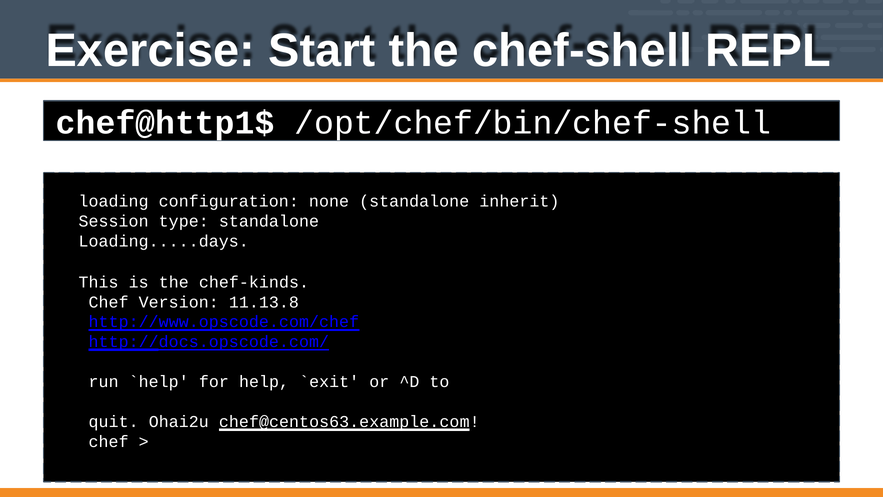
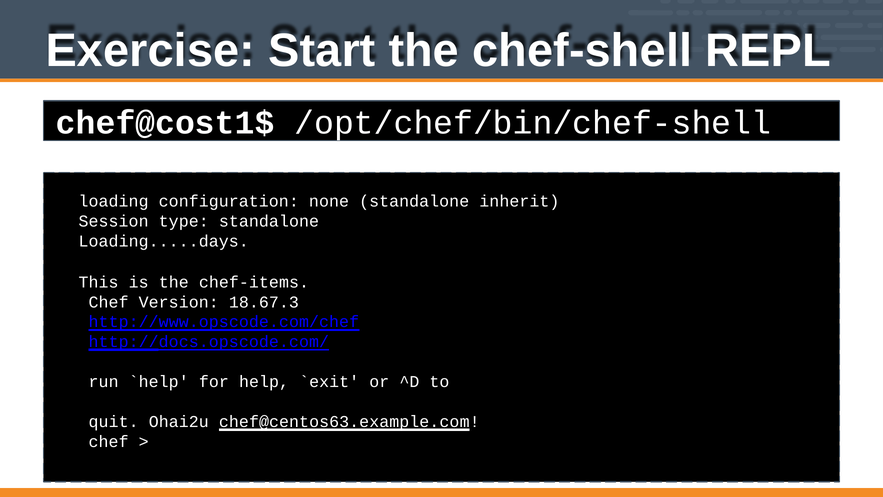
chef@http1$: chef@http1$ -> chef@cost1$ (165, 123)
chef-kinds: chef-kinds -> chef-items (254, 282)
11.13.8: 11.13.8 -> 18.67.3 (264, 302)
